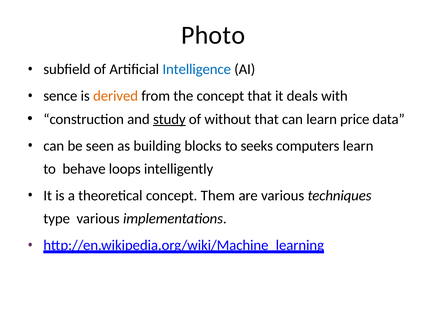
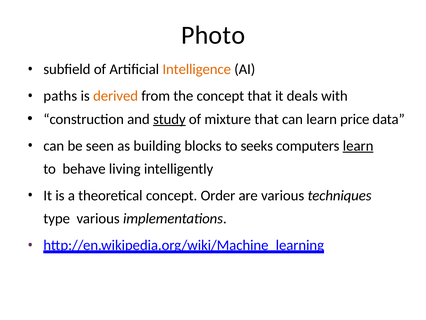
Intelligence colour: blue -> orange (197, 69)
sence: sence -> paths (60, 96)
without: without -> mixture (228, 119)
learn underline: none -> present (358, 146)
loops: loops -> living (125, 169)
Them: Them -> Order (218, 195)
